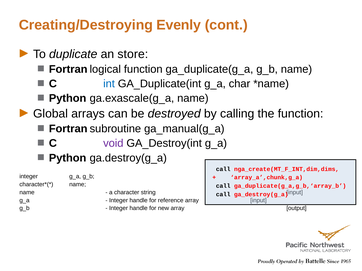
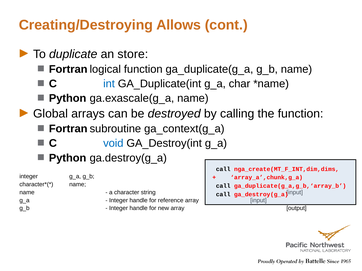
Evenly: Evenly -> Allows (179, 25)
ga_manual(g_a: ga_manual(g_a -> ga_context(g_a (184, 129)
void colour: purple -> blue (113, 144)
